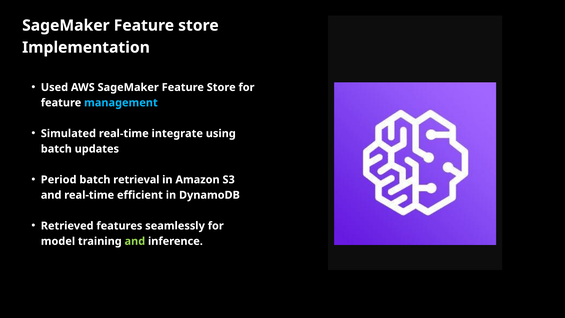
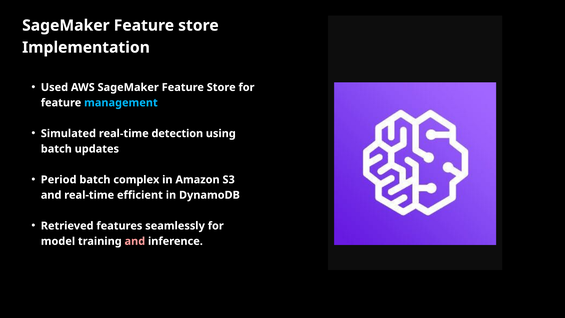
integrate: integrate -> detection (177, 133)
retrieval: retrieval -> complex (136, 180)
and colour: light green -> pink (135, 241)
